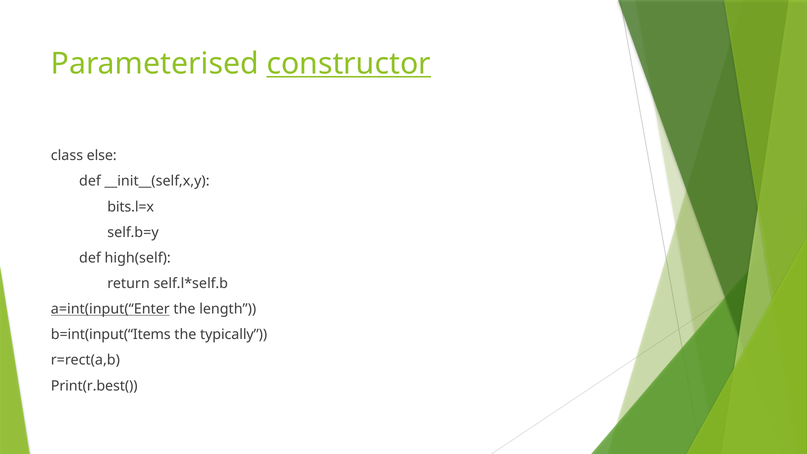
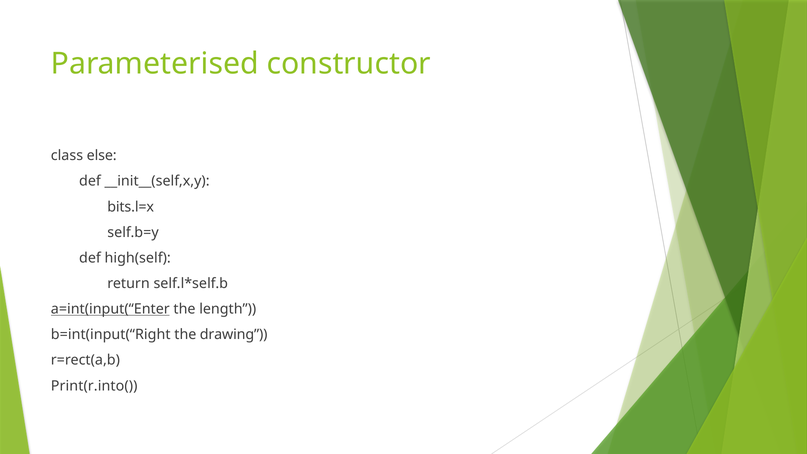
constructor underline: present -> none (349, 64)
b=int(input(“Items: b=int(input(“Items -> b=int(input(“Right (111, 335)
typically: typically -> drawing (234, 335)
Print(r.best(: Print(r.best( -> Print(r.into( (94, 386)
